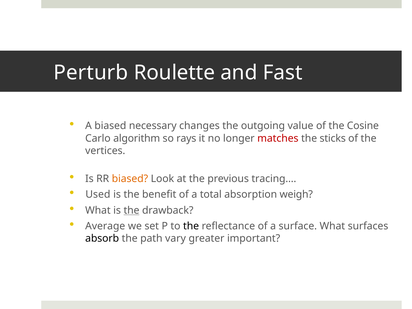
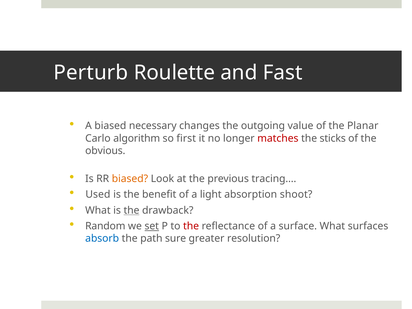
Cosine: Cosine -> Planar (363, 126)
rays: rays -> first (186, 138)
vertices: vertices -> obvious (105, 151)
total: total -> light (211, 195)
weigh: weigh -> shoot (296, 195)
Average: Average -> Random (105, 226)
set underline: none -> present (152, 226)
the colour: black -> red (191, 226)
absorb colour: black -> blue (102, 239)
vary: vary -> sure (176, 239)
important: important -> resolution (254, 239)
